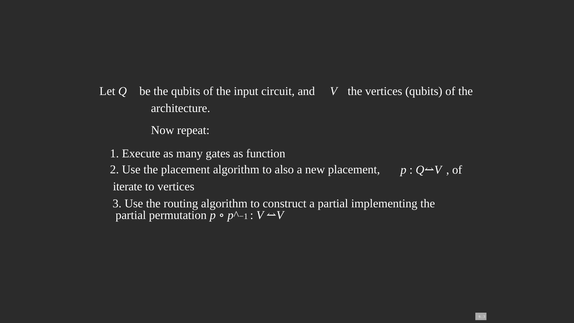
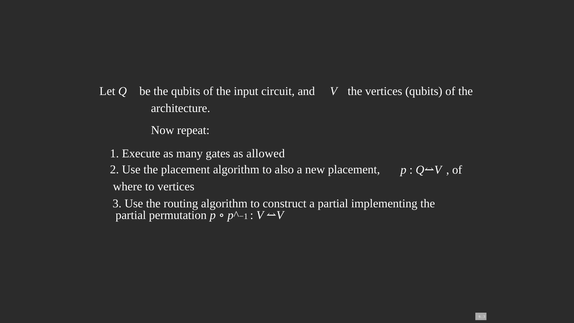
function: function -> allowed (266, 153)
iterate: iterate -> where (128, 187)
